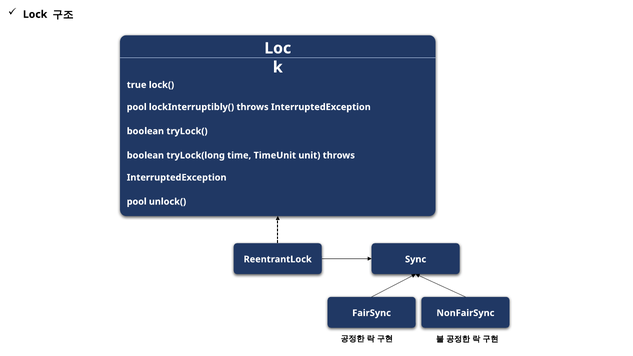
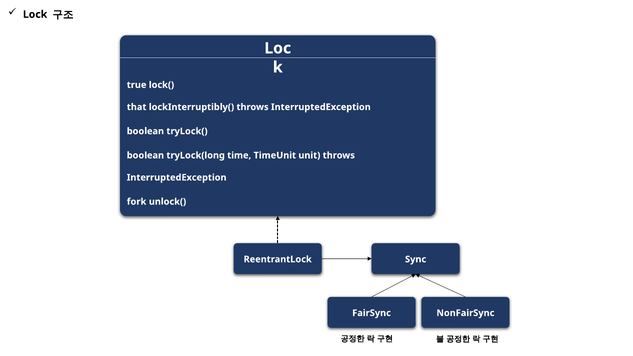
pool: pool -> that (137, 107)
pool: pool -> fork (137, 202)
